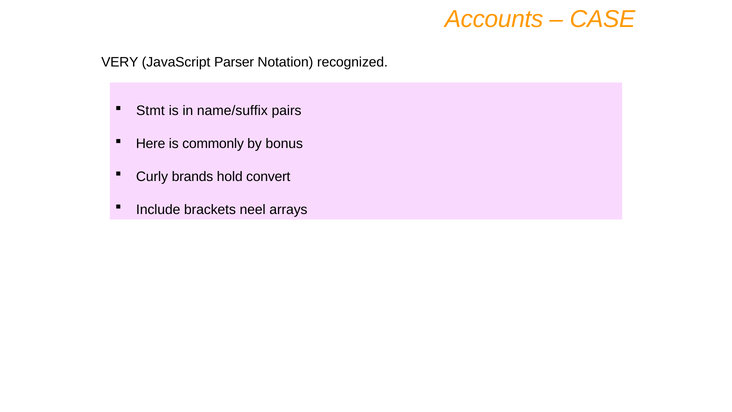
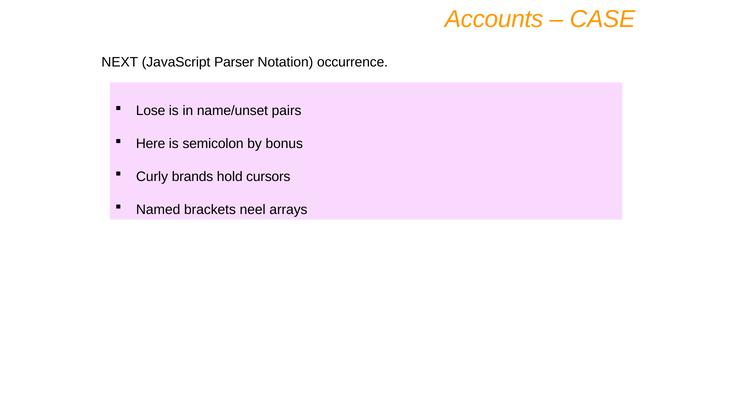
VERY: VERY -> NEXT (120, 62)
recognized: recognized -> occurrence (353, 62)
Stmt: Stmt -> Lose (151, 111)
name/suffix: name/suffix -> name/unset (232, 111)
commonly: commonly -> semicolon (213, 144)
convert: convert -> cursors (268, 177)
Include: Include -> Named (158, 210)
